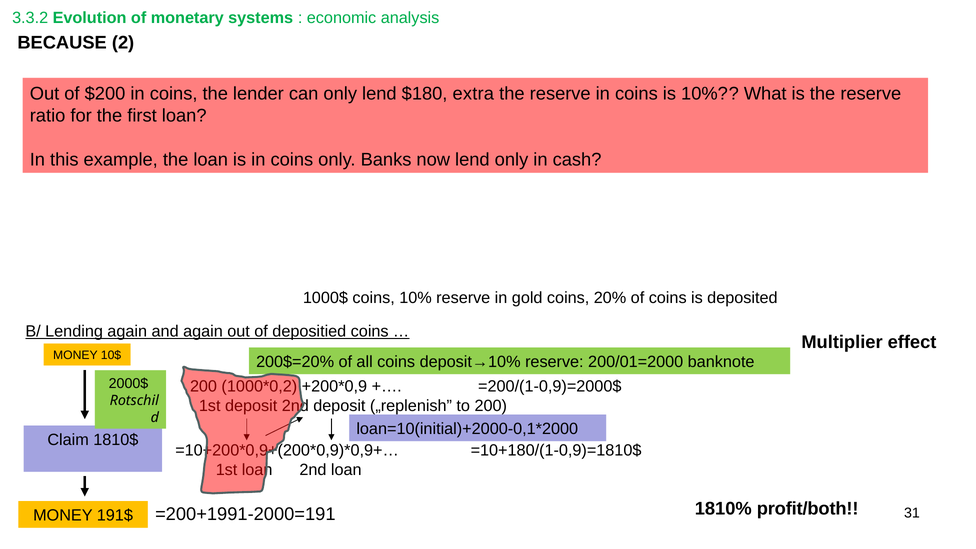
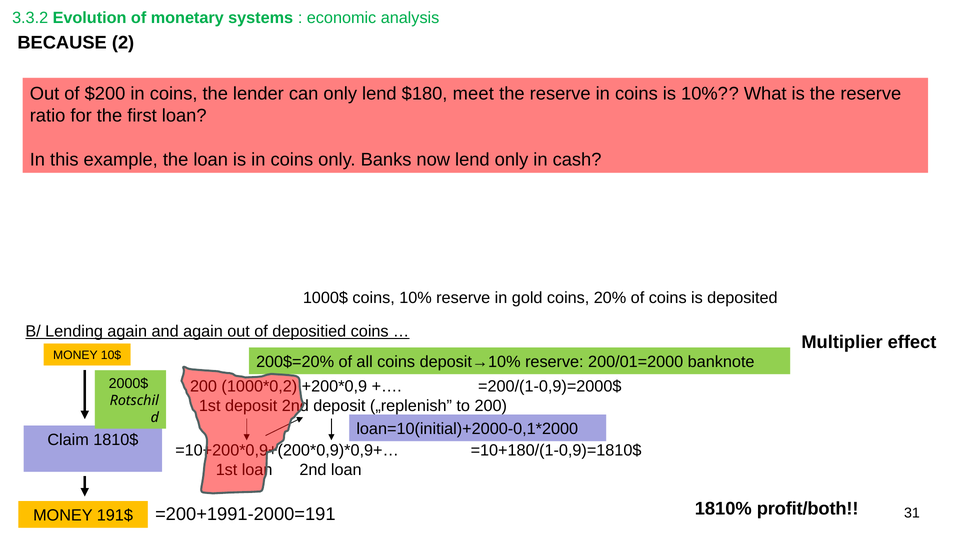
extra: extra -> meet (473, 94)
